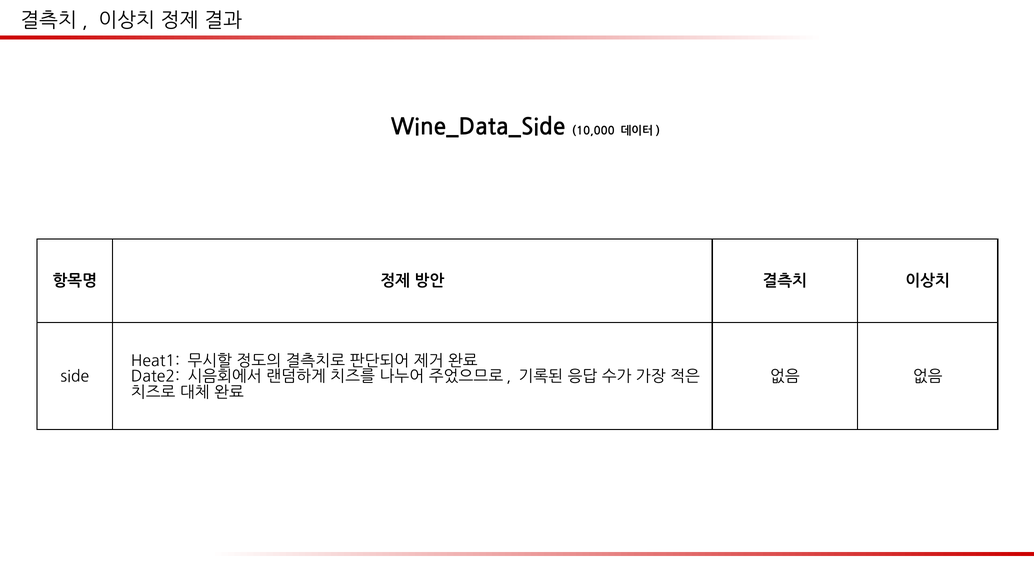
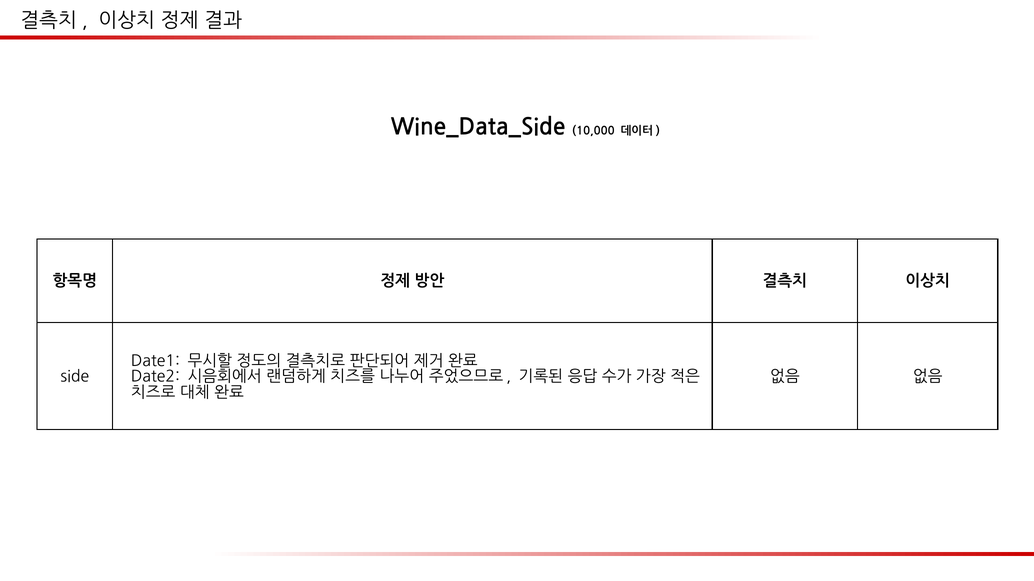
Heat1: Heat1 -> Date1 (155, 361)
